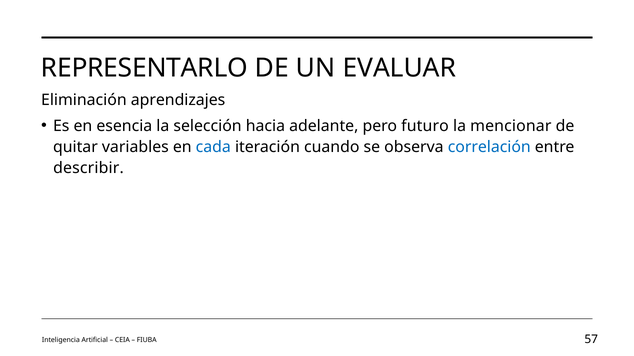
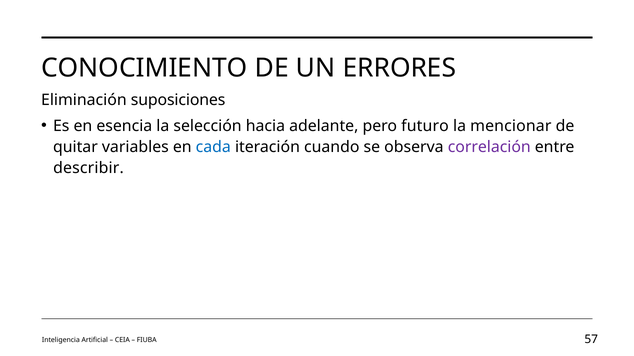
REPRESENTARLO: REPRESENTARLO -> CONOCIMIENTO (144, 68)
EVALUAR: EVALUAR -> ERRORES (399, 68)
aprendizajes: aprendizajes -> suposiciones (178, 100)
correlación colour: blue -> purple (489, 147)
